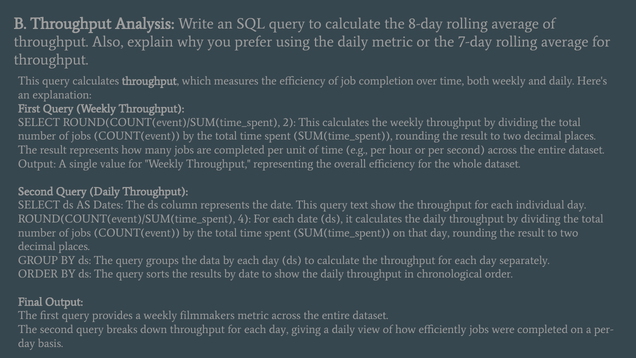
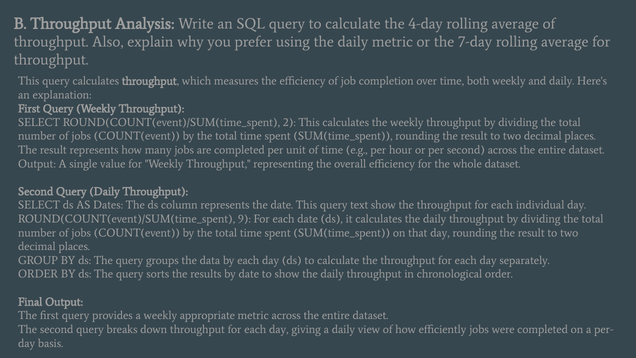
8-day: 8-day -> 4-day (426, 24)
4: 4 -> 9 (244, 219)
filmmakers: filmmakers -> appropriate (207, 315)
